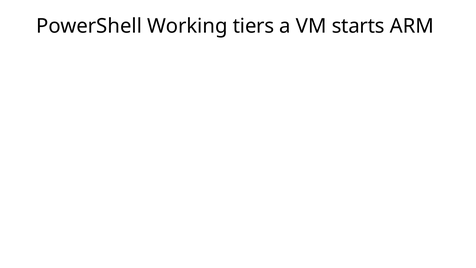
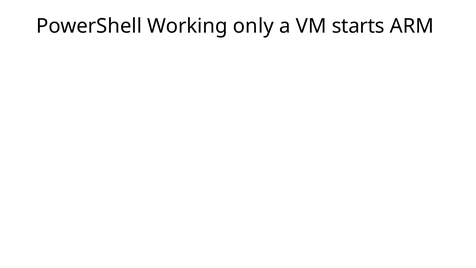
tiers: tiers -> only (253, 26)
